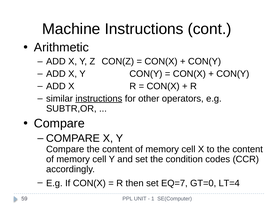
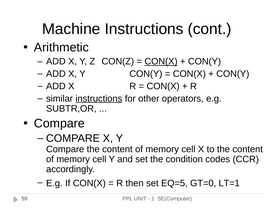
CON(X underline: none -> present (161, 61)
EQ=7: EQ=7 -> EQ=5 (174, 183)
LT=4: LT=4 -> LT=1 (229, 183)
